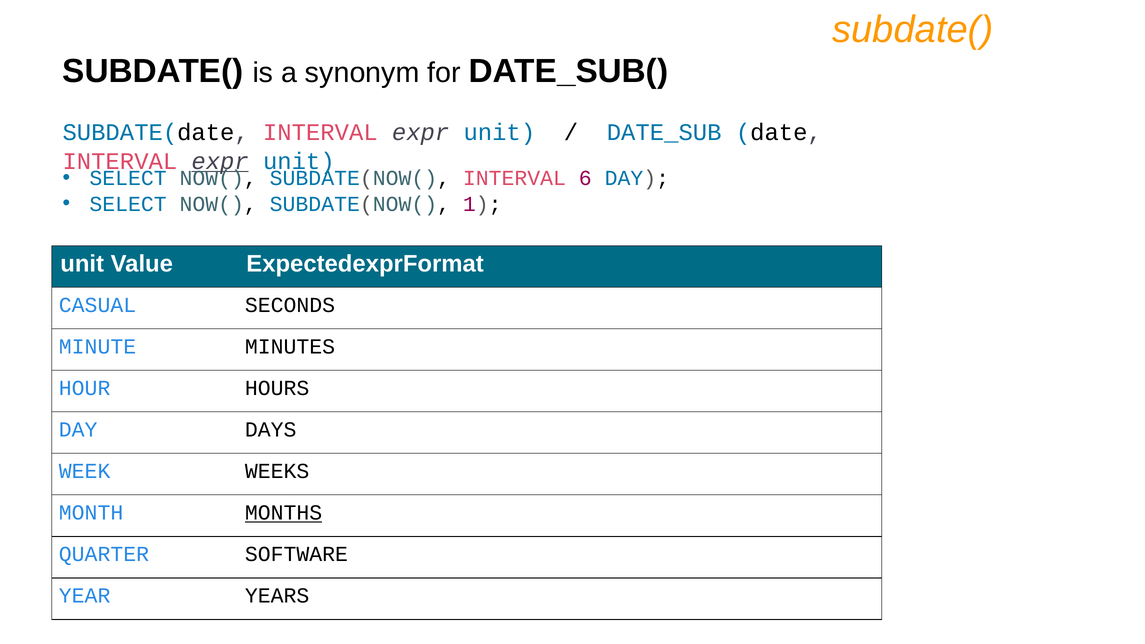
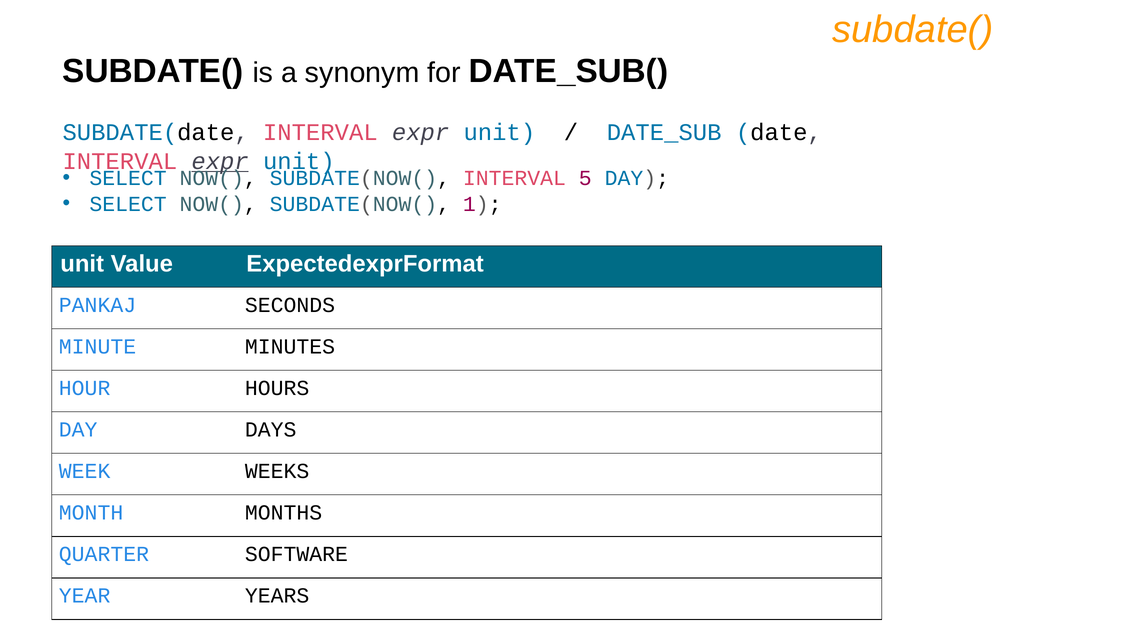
6: 6 -> 5 (585, 178)
CASUAL: CASUAL -> PANKAJ (98, 305)
MONTHS underline: present -> none (284, 513)
